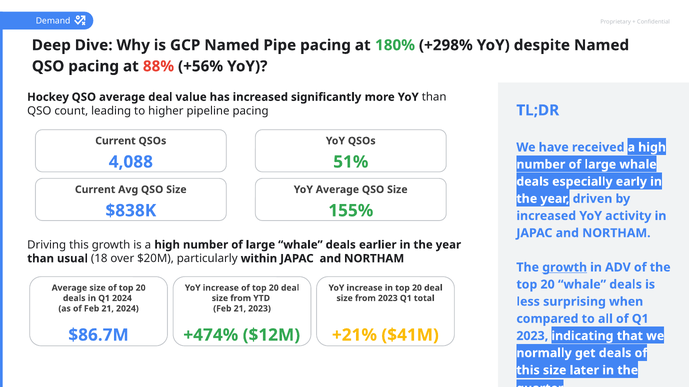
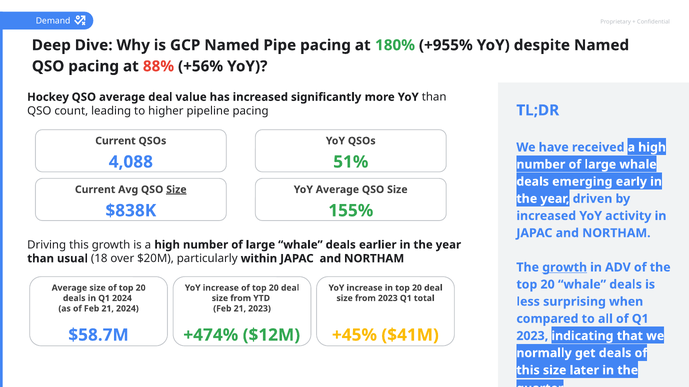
+298%: +298% -> +955% (446, 45)
especially: especially -> emerging (582, 182)
Size underline: none -> present (176, 190)
$86.7M: $86.7M -> $58.7M (99, 335)
+21%: +21% -> +45% (354, 335)
